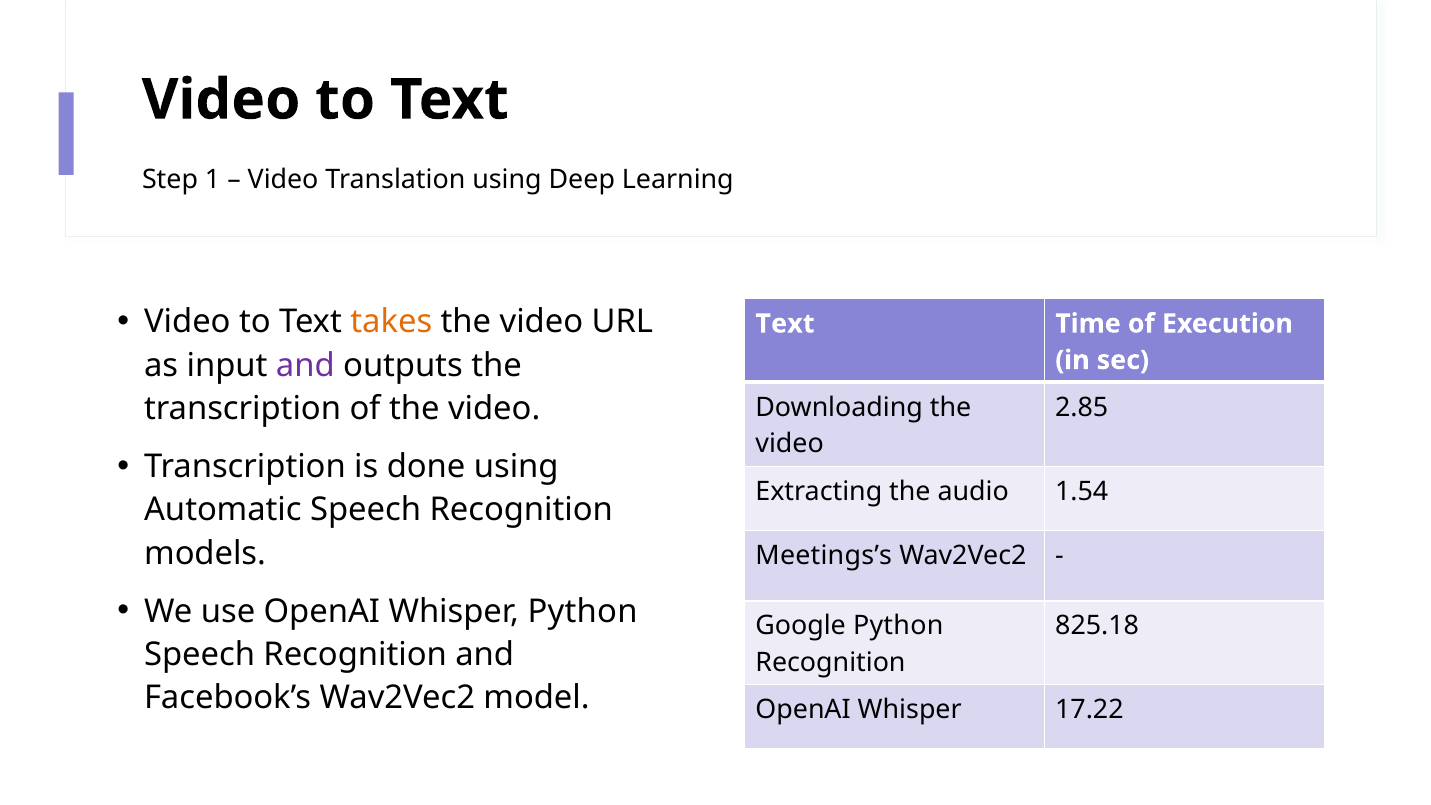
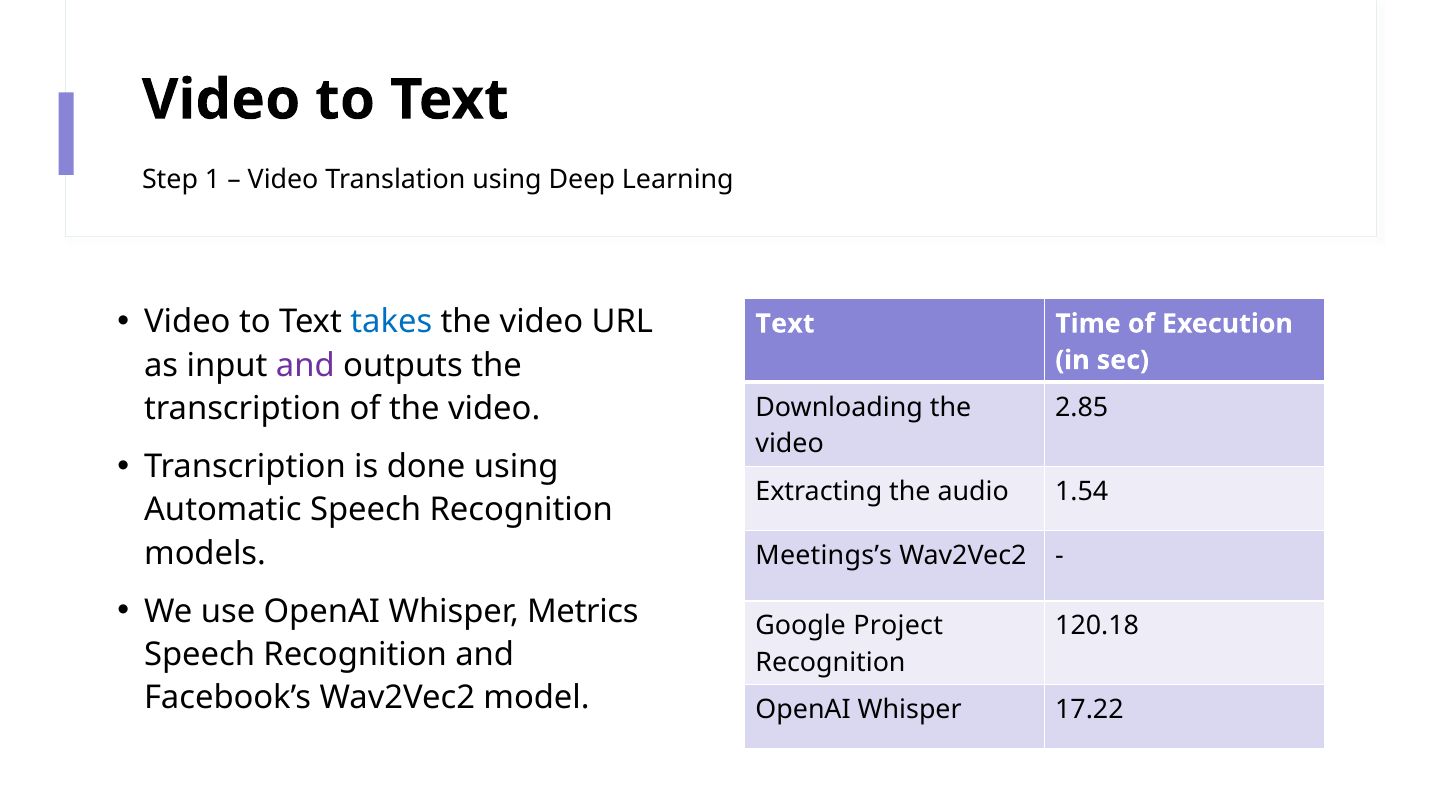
takes colour: orange -> blue (391, 322)
Whisper Python: Python -> Metrics (583, 612)
Google Python: Python -> Project (898, 626)
825.18: 825.18 -> 120.18 (1097, 626)
